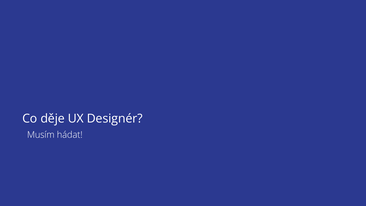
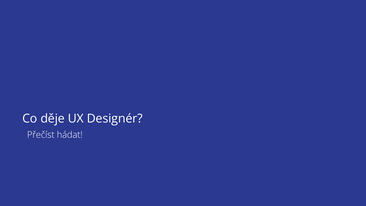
Musím: Musím -> Přečíst (41, 135)
